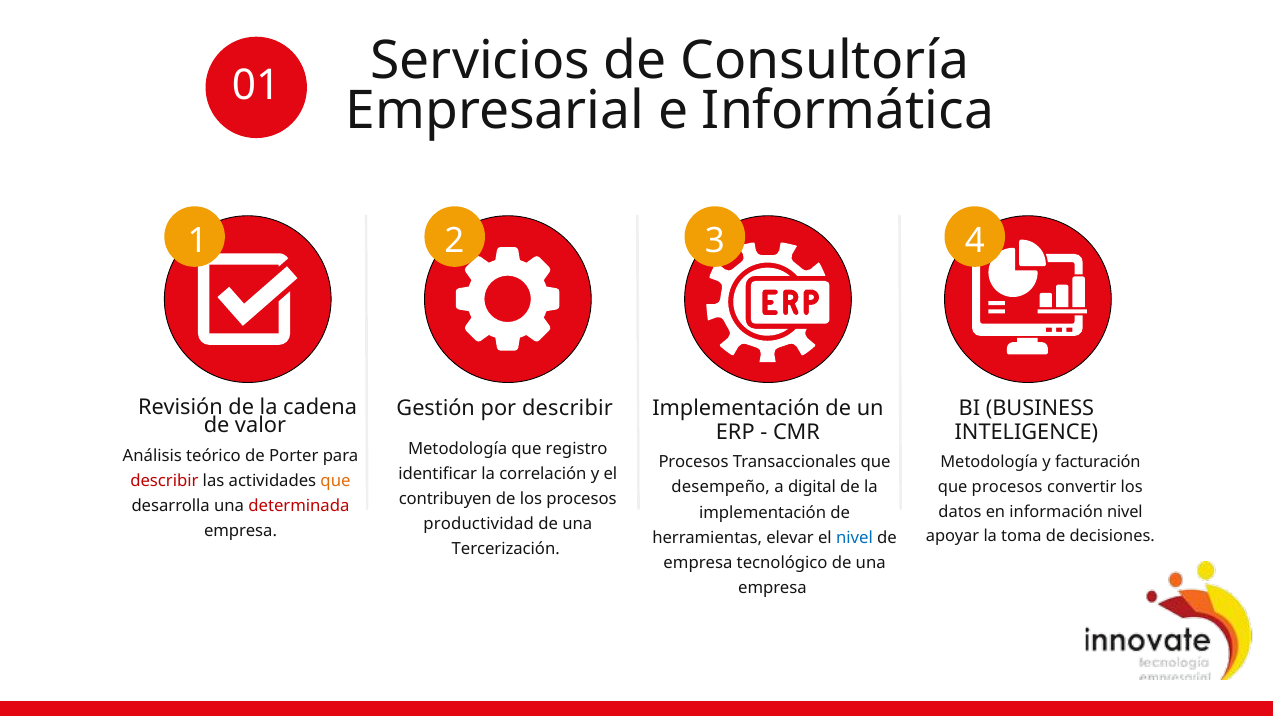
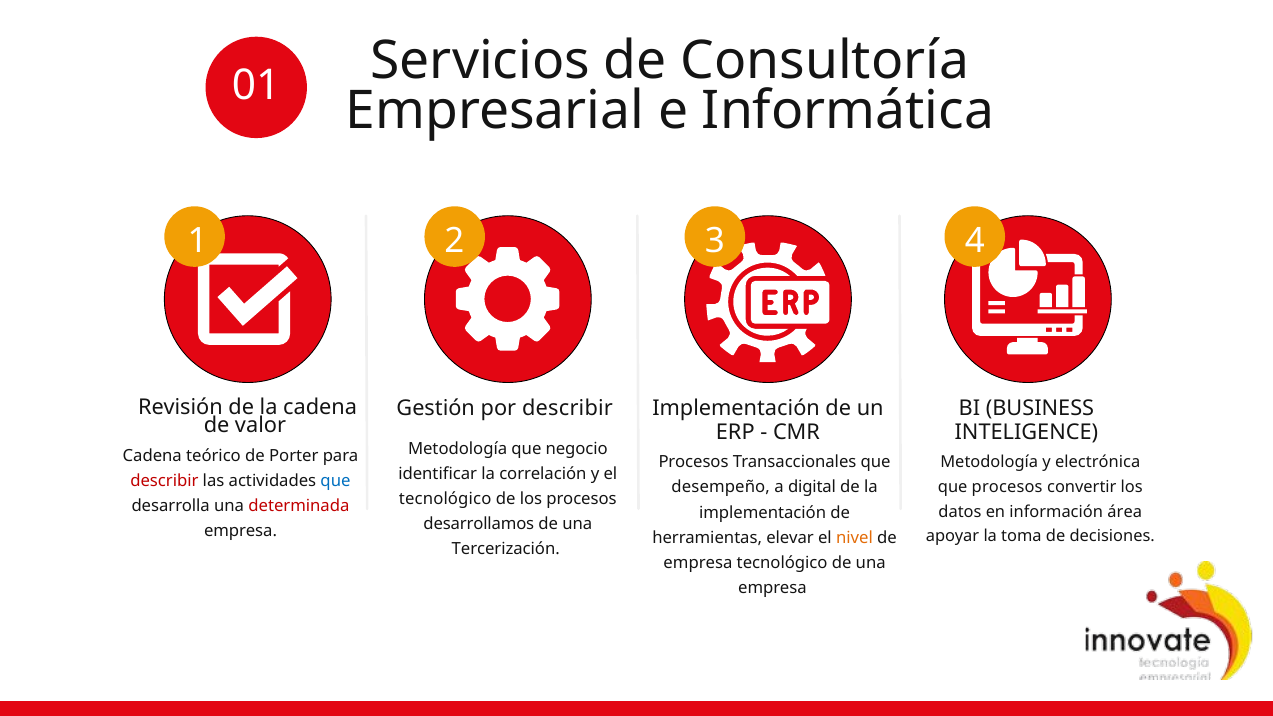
registro: registro -> negocio (577, 449)
Análisis: Análisis -> Cadena (152, 456)
facturación: facturación -> electrónica (1098, 462)
que colour: orange -> blue (335, 481)
contribuyen: contribuyen -> tecnológico (445, 499)
información nivel: nivel -> área (1125, 512)
productividad: productividad -> desarrollamos (479, 524)
nivel colour: blue -> orange (854, 538)
